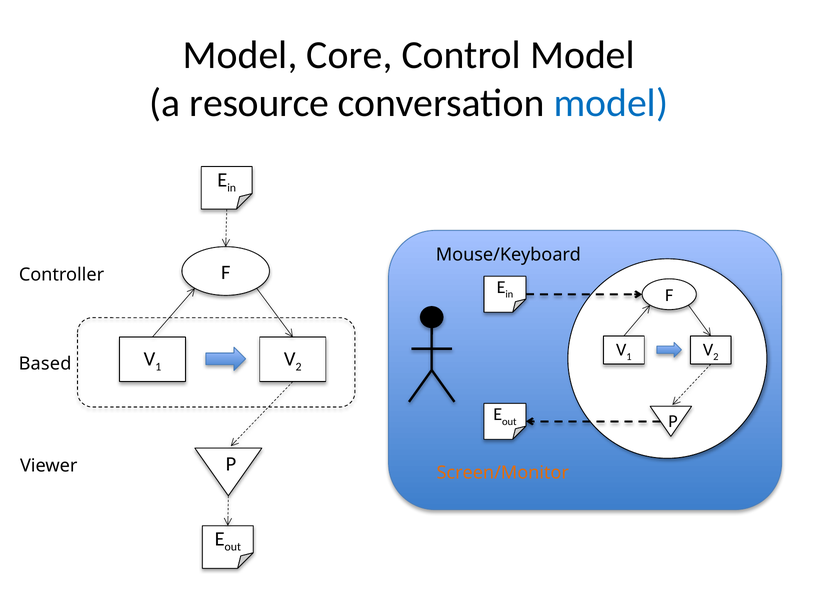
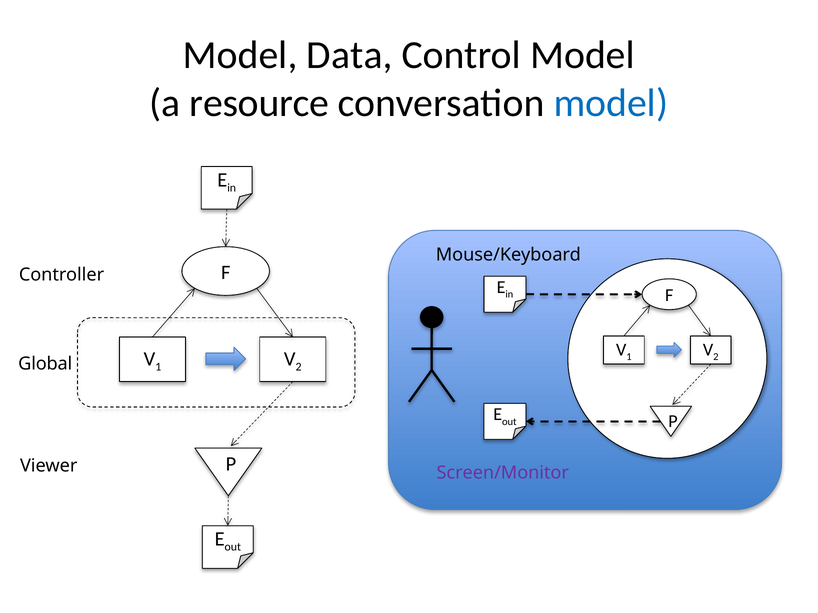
Core: Core -> Data (350, 55)
Based: Based -> Global (45, 364)
Screen/Monitor colour: orange -> purple (503, 473)
